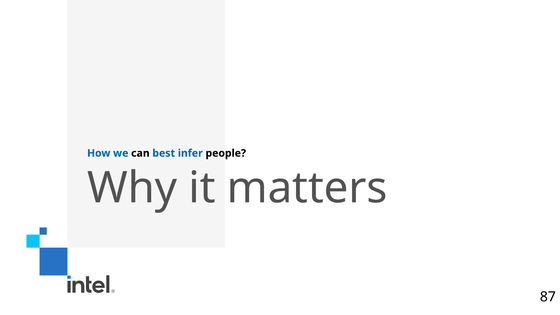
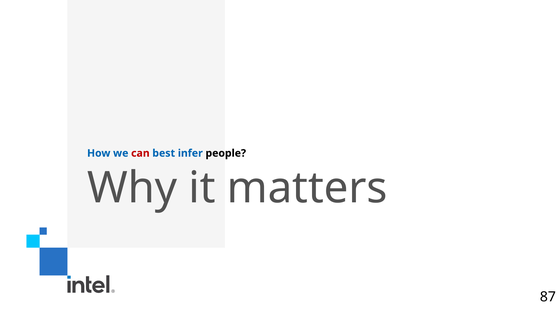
can colour: black -> red (140, 153)
